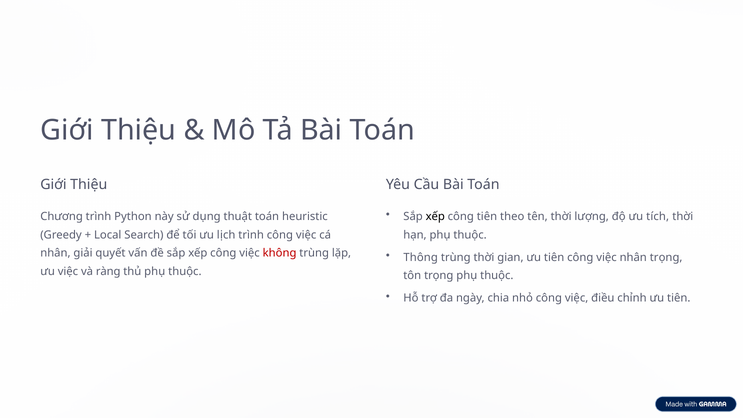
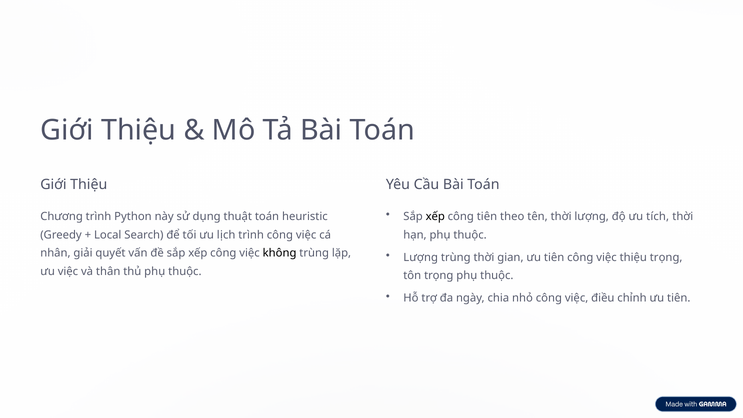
không colour: red -> black (280, 253)
Thông: Thông -> Lượng (421, 257)
việc nhân: nhân -> thiệu (633, 257)
ràng: ràng -> thân (108, 272)
